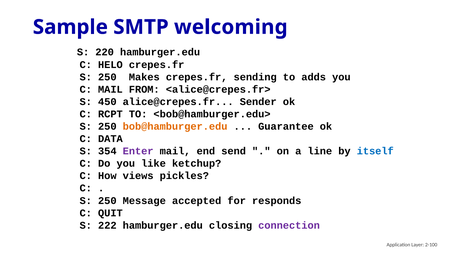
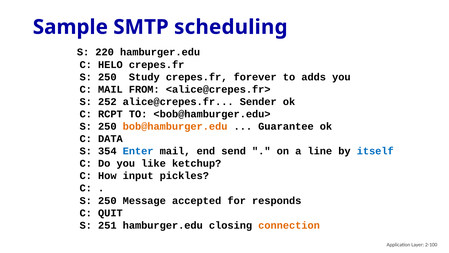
welcoming: welcoming -> scheduling (231, 27)
Makes: Makes -> Study (144, 77)
sending: sending -> forever (255, 77)
450: 450 -> 252 (107, 102)
Enter colour: purple -> blue (138, 151)
views: views -> input (138, 176)
222: 222 -> 251 (107, 225)
connection colour: purple -> orange (289, 225)
